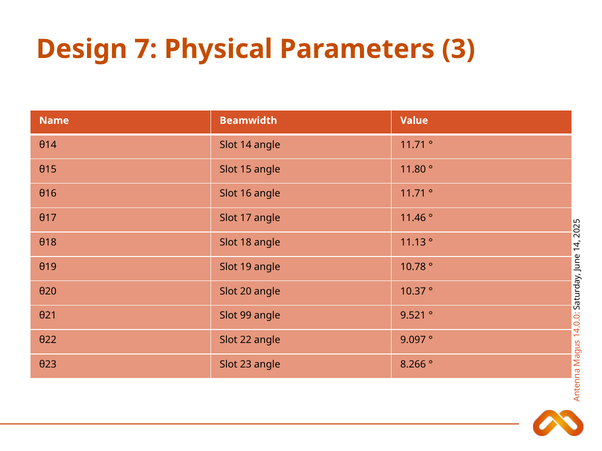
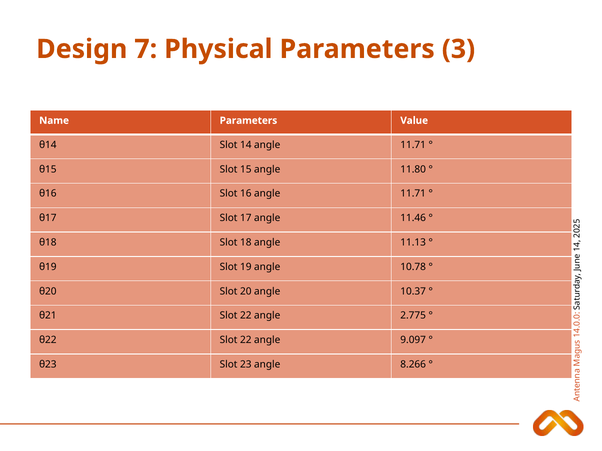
Name Beamwidth: Beamwidth -> Parameters (248, 121)
θ21 Slot 99: 99 -> 22 (246, 316)
9.521: 9.521 -> 2.775 (413, 316)
